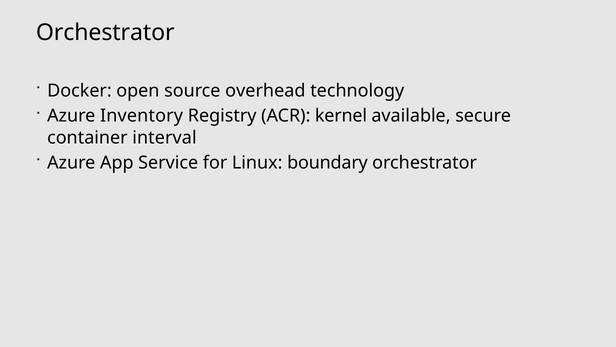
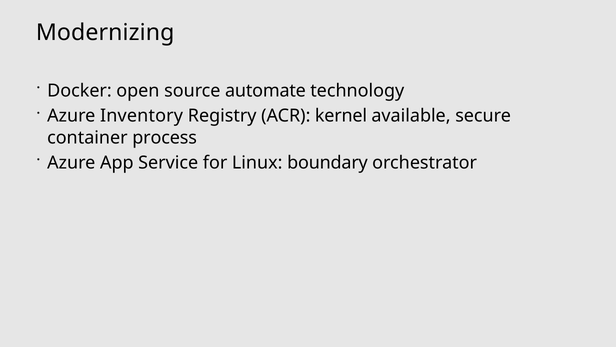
Orchestrator: Orchestrator -> Modernizing (105, 33)
overhead: overhead -> automate (265, 91)
interval: interval -> process (165, 137)
